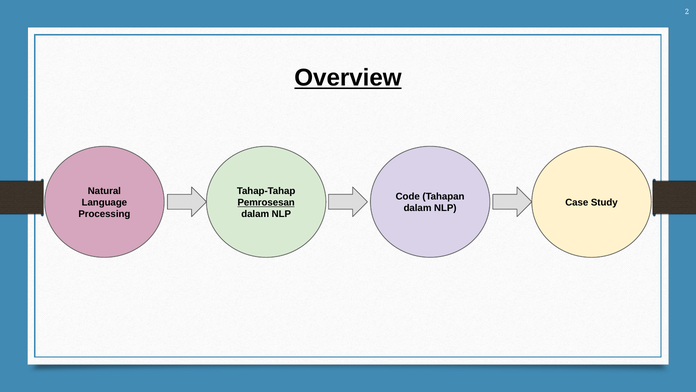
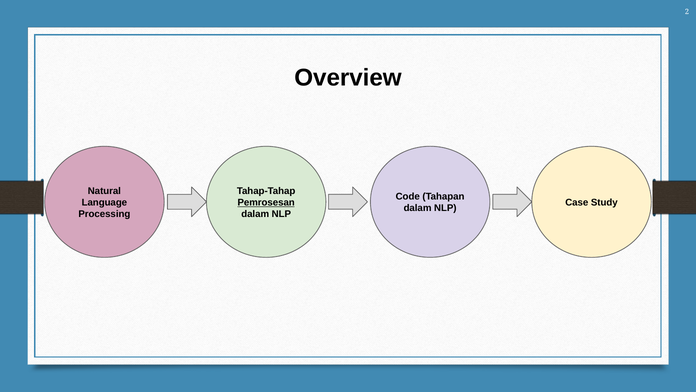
Overview underline: present -> none (348, 78)
